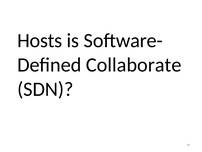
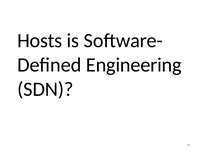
Collaborate: Collaborate -> Engineering (134, 65)
